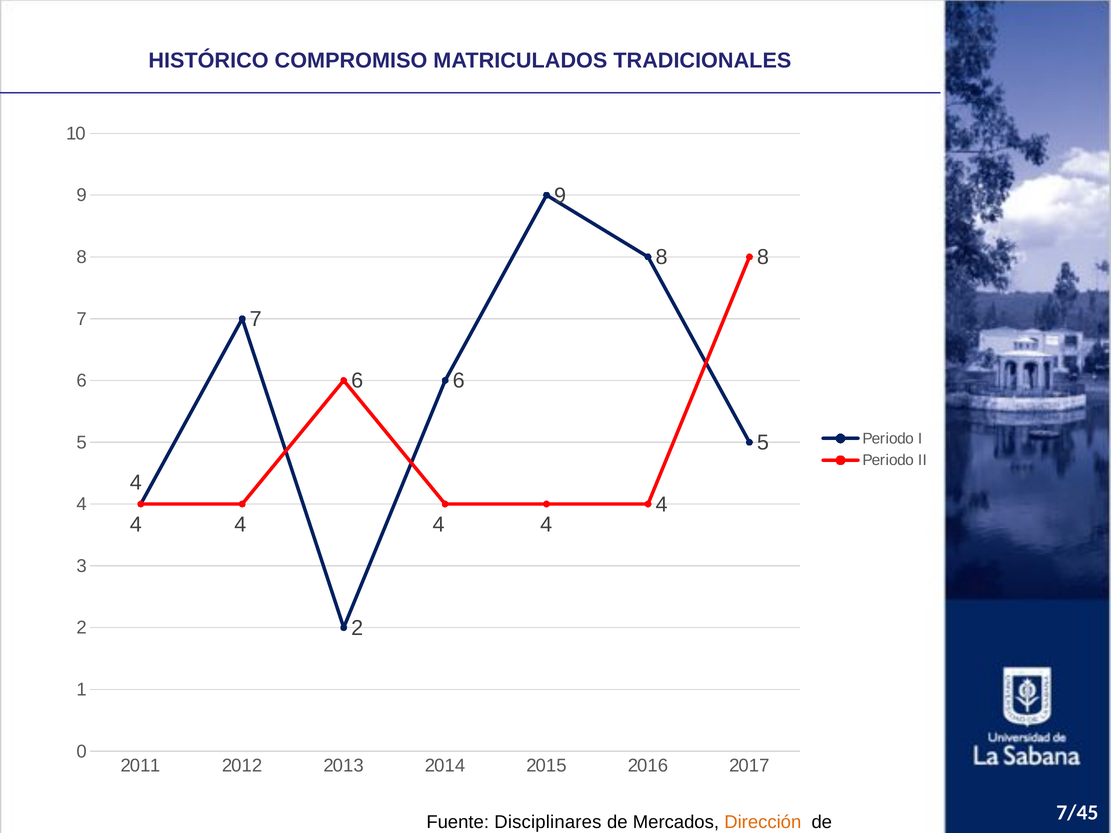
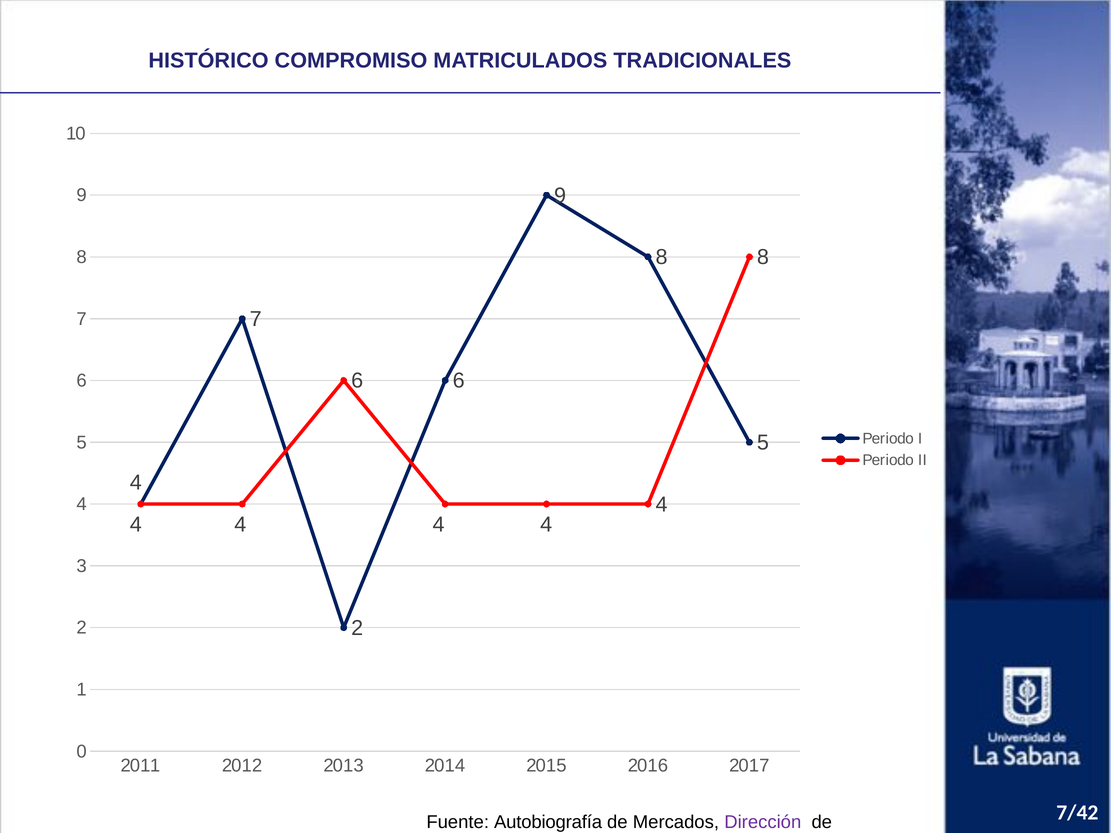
7/45: 7/45 -> 7/42 (1077, 813)
Disciplinares: Disciplinares -> Autobiografía (548, 823)
Dirección colour: orange -> purple (763, 823)
